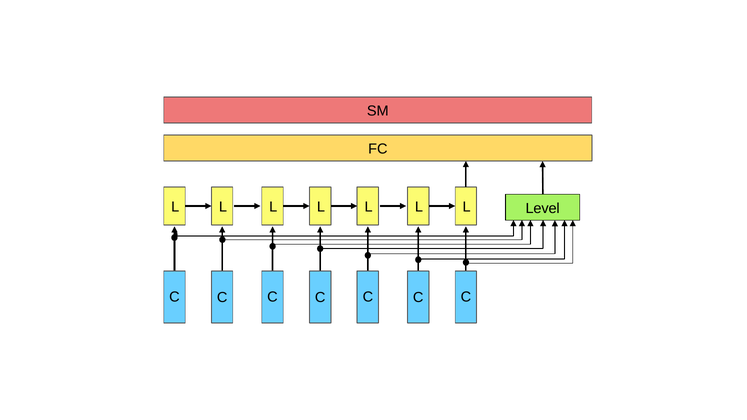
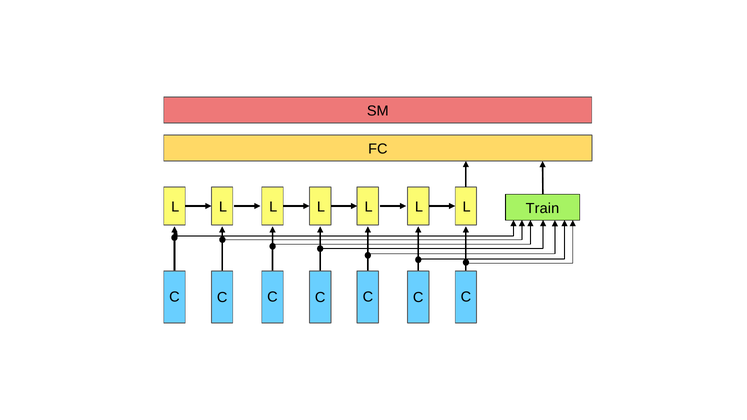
Level: Level -> Train (542, 208)
